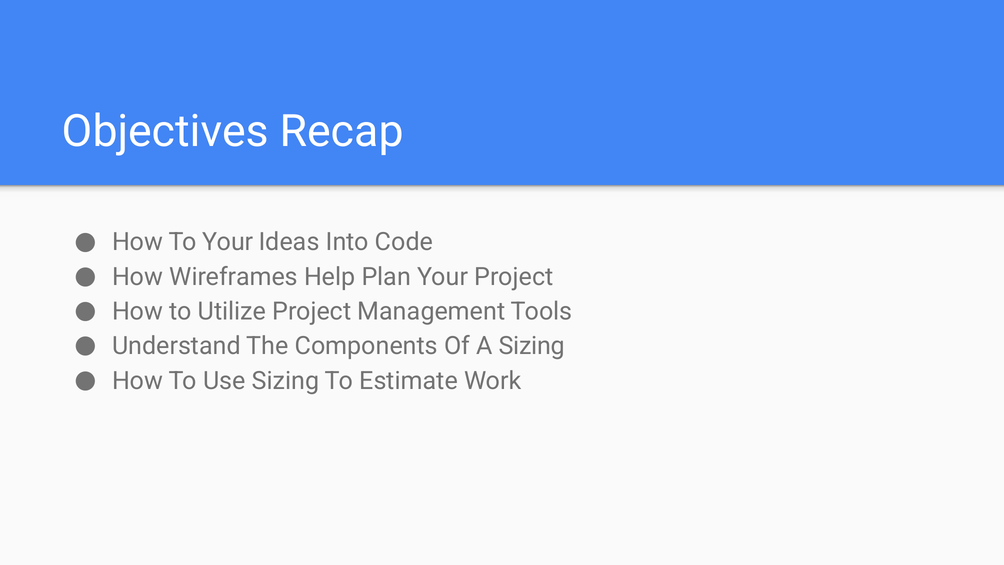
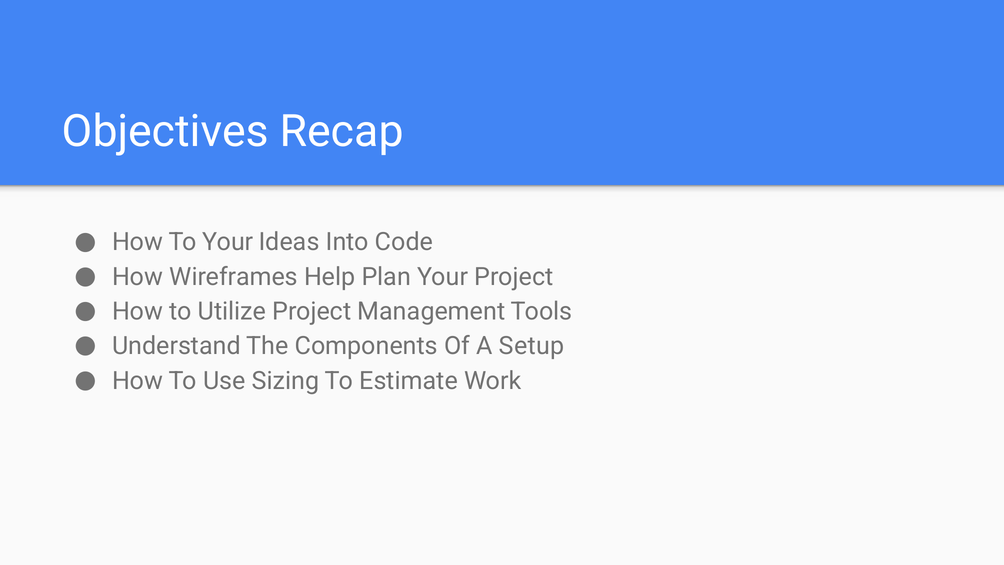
A Sizing: Sizing -> Setup (532, 346)
